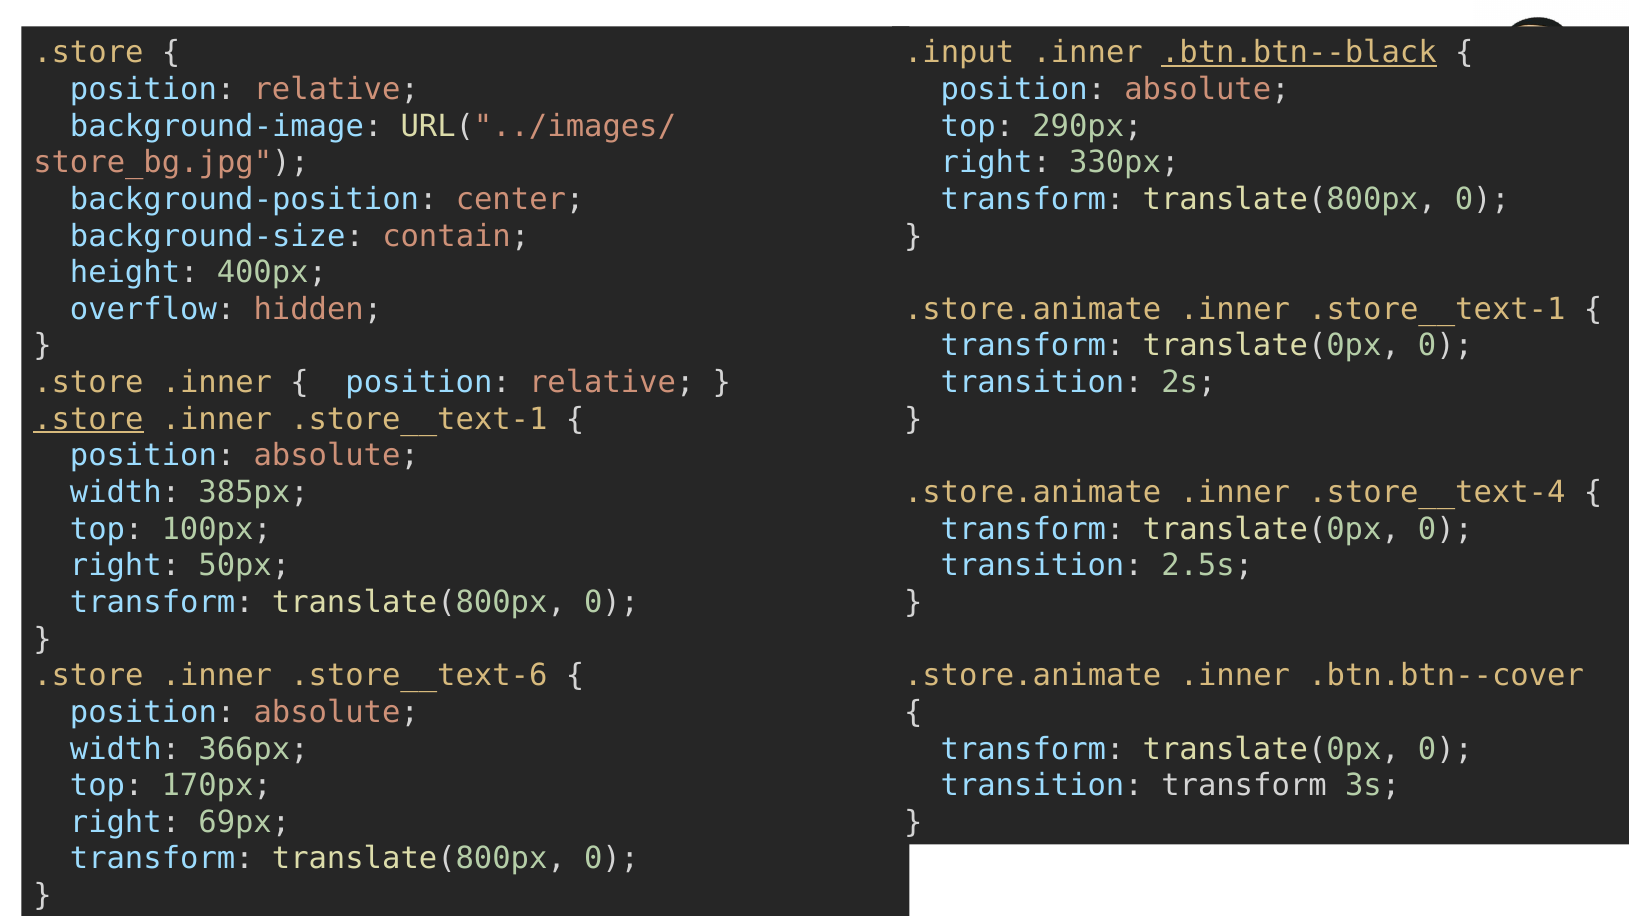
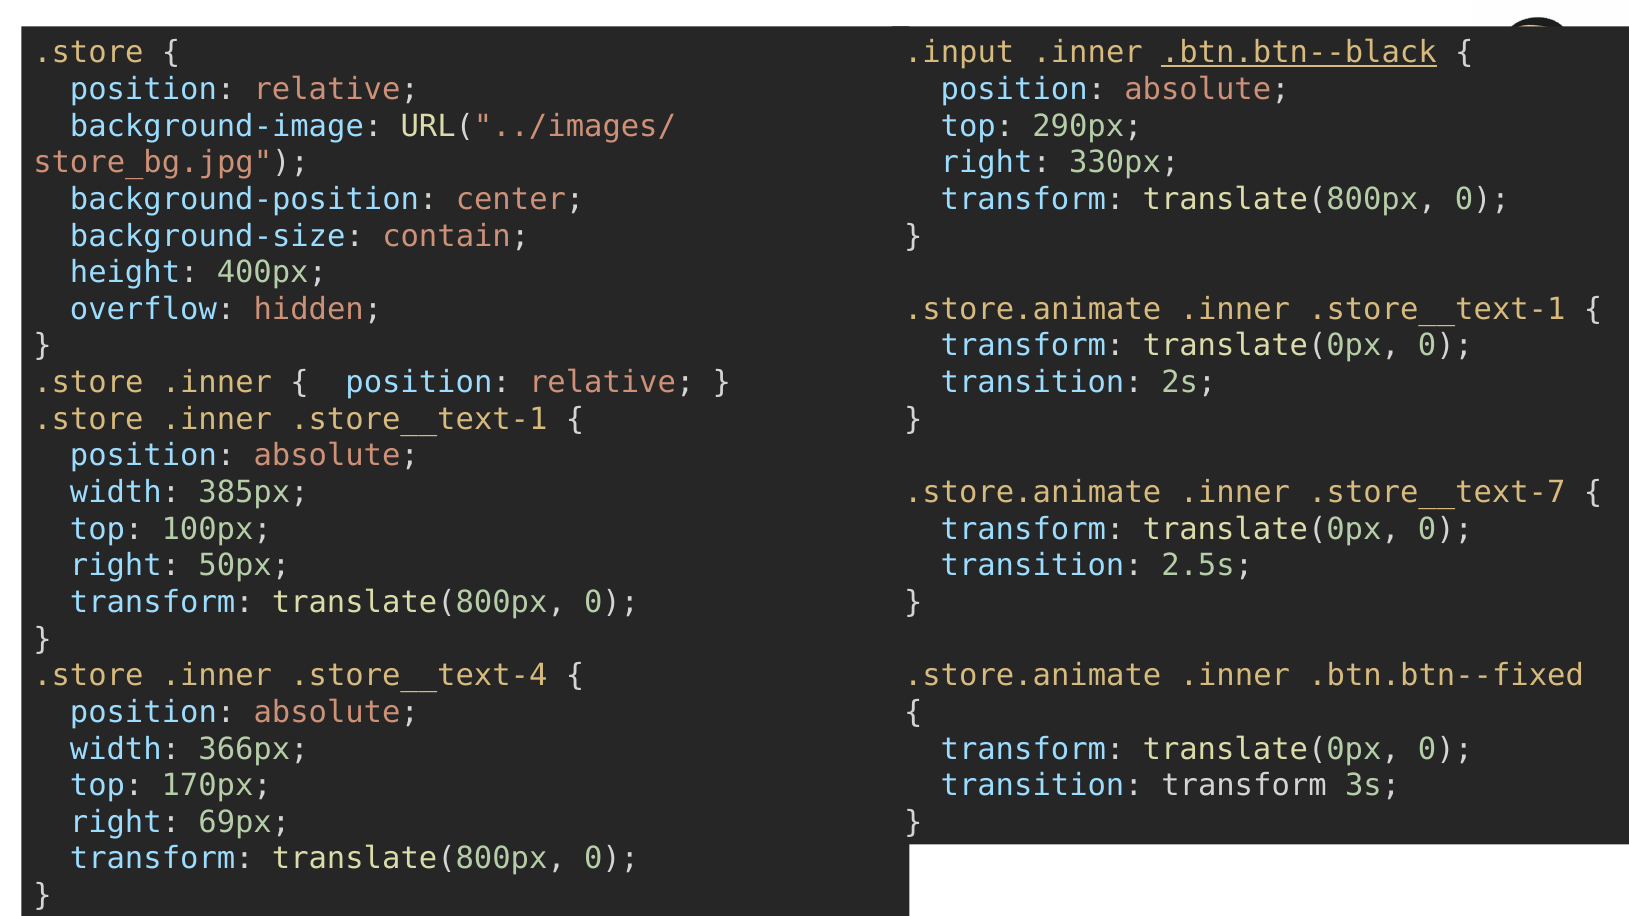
.store underline: present -> none (88, 419)
.store__text-4: .store__text-4 -> .store__text-7 (1437, 493)
.store__text-6: .store__text-6 -> .store__text-4 (419, 676)
.btn.btn--cover: .btn.btn--cover -> .btn.btn--fixed (1446, 676)
